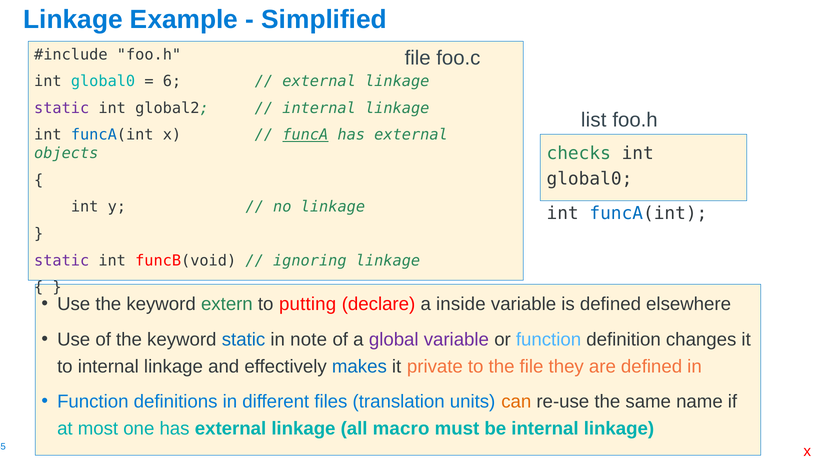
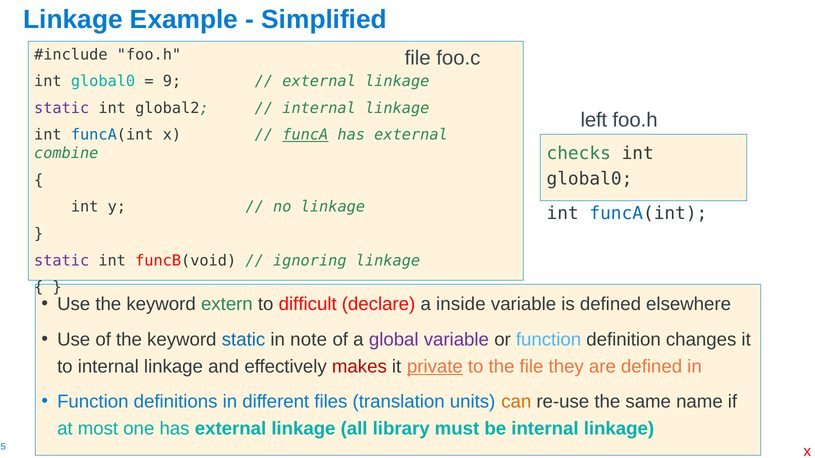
6: 6 -> 9 (172, 81)
list: list -> left (594, 120)
objects: objects -> combine (66, 153)
putting: putting -> difficult (308, 304)
makes colour: blue -> red (359, 367)
private underline: none -> present (435, 367)
macro: macro -> library (401, 429)
